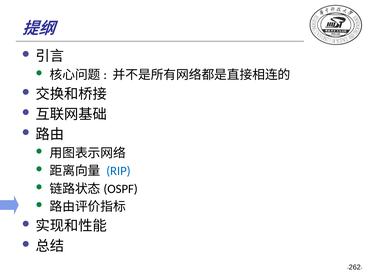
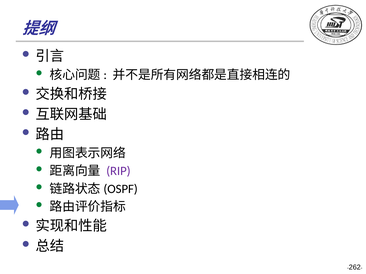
RIP colour: blue -> purple (118, 171)
